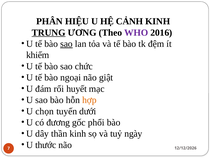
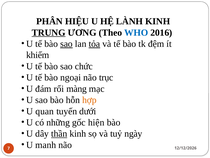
CẢNH: CẢNH -> LÀNH (129, 21)
WHO colour: purple -> blue (136, 32)
tỏa underline: none -> present (94, 44)
giật: giật -> trục (106, 77)
huyết: huyết -> màng (77, 88)
chọn: chọn -> quan (45, 111)
đương: đương -> những (58, 122)
phổi: phổi -> hiện (96, 122)
thần underline: none -> present (59, 133)
thước: thước -> manh (46, 145)
